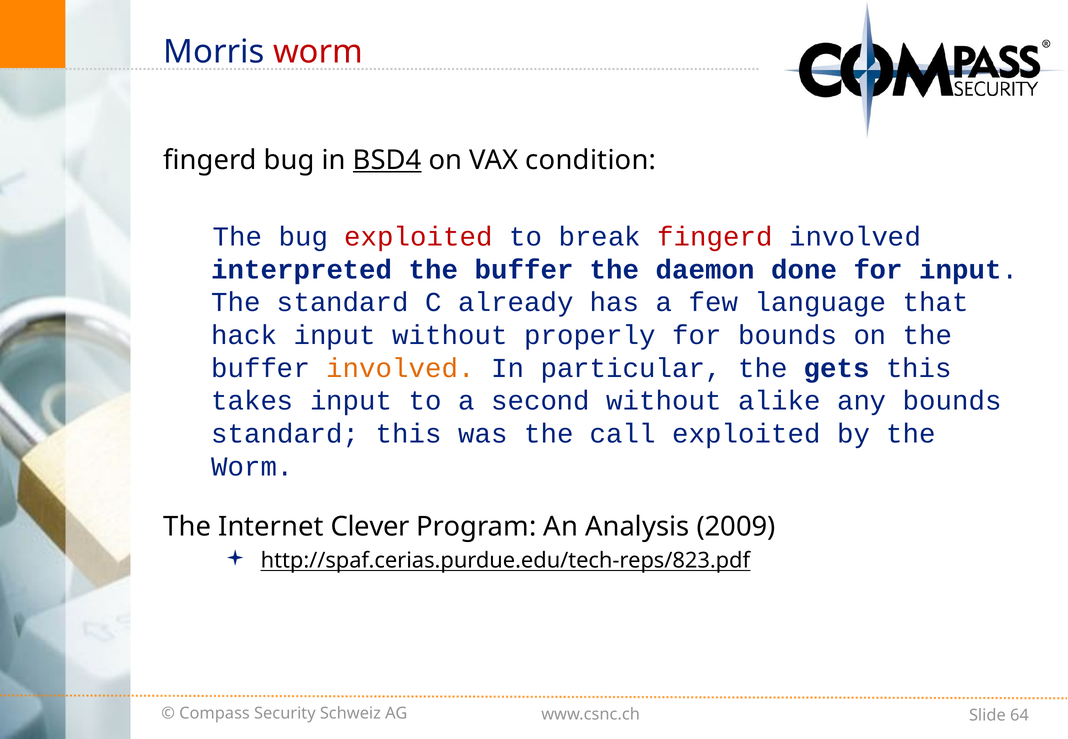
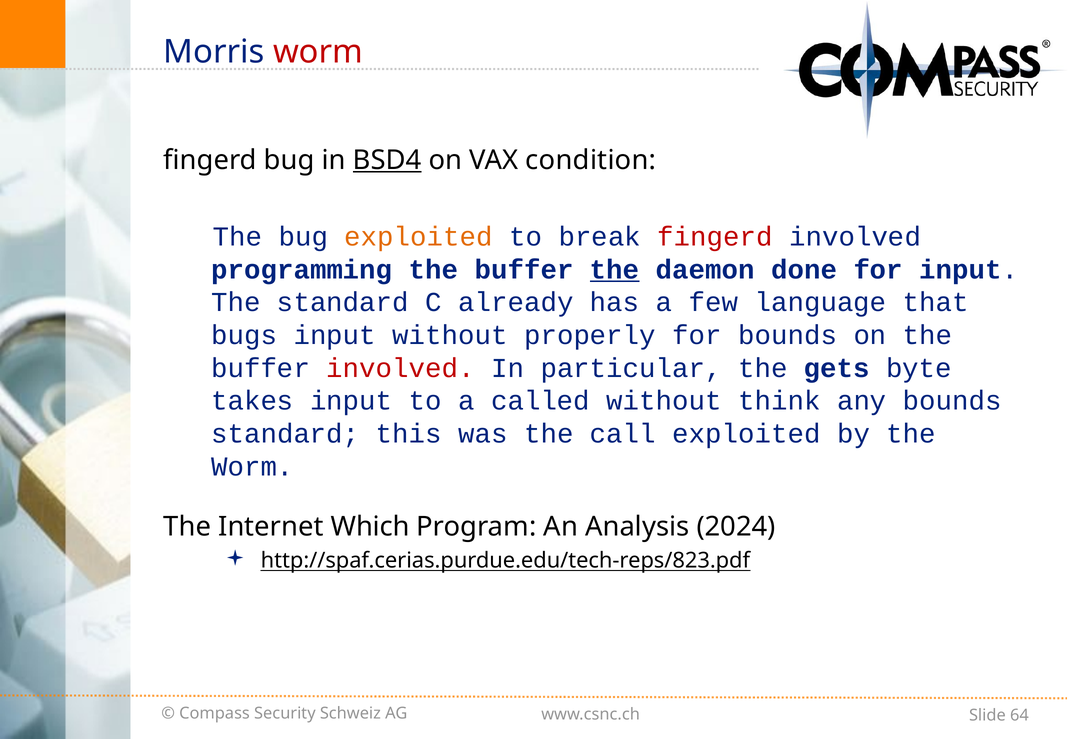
exploited colour: red -> orange (419, 237)
interpreted: interpreted -> programming (302, 270)
the underline: none -> present (615, 270)
hack: hack -> bugs (244, 335)
involved colour: orange -> red (401, 368)
gets this: this -> byte (919, 368)
second: second -> called (541, 401)
alike: alike -> think (779, 401)
Clever: Clever -> Which (370, 527)
2009: 2009 -> 2024 (736, 527)
